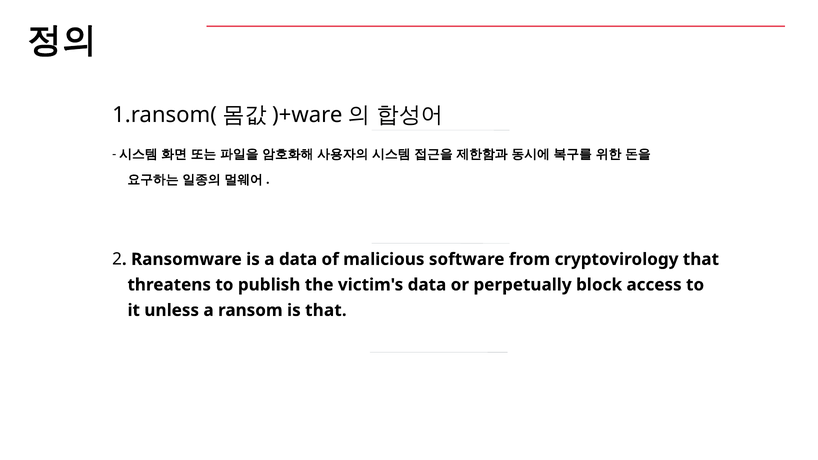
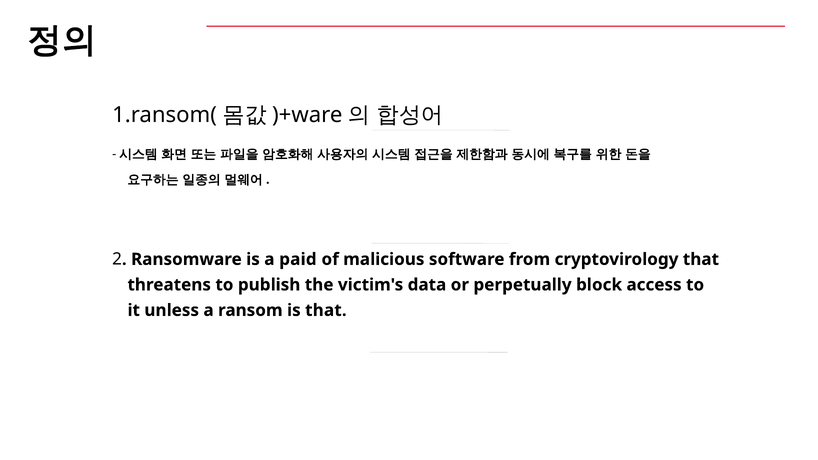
a data: data -> paid (298, 259)
